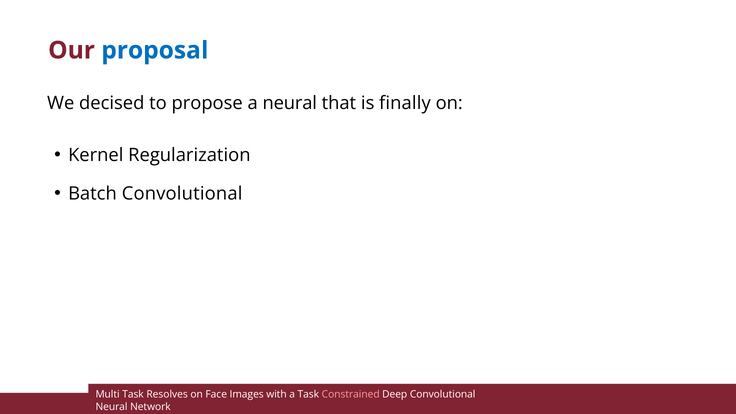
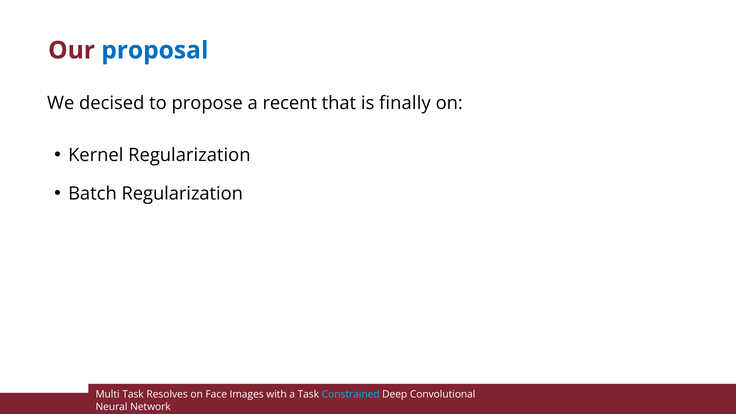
a neural: neural -> recent (290, 103)
Batch Convolutional: Convolutional -> Regularization (182, 194)
Constrained colour: pink -> light blue (351, 394)
